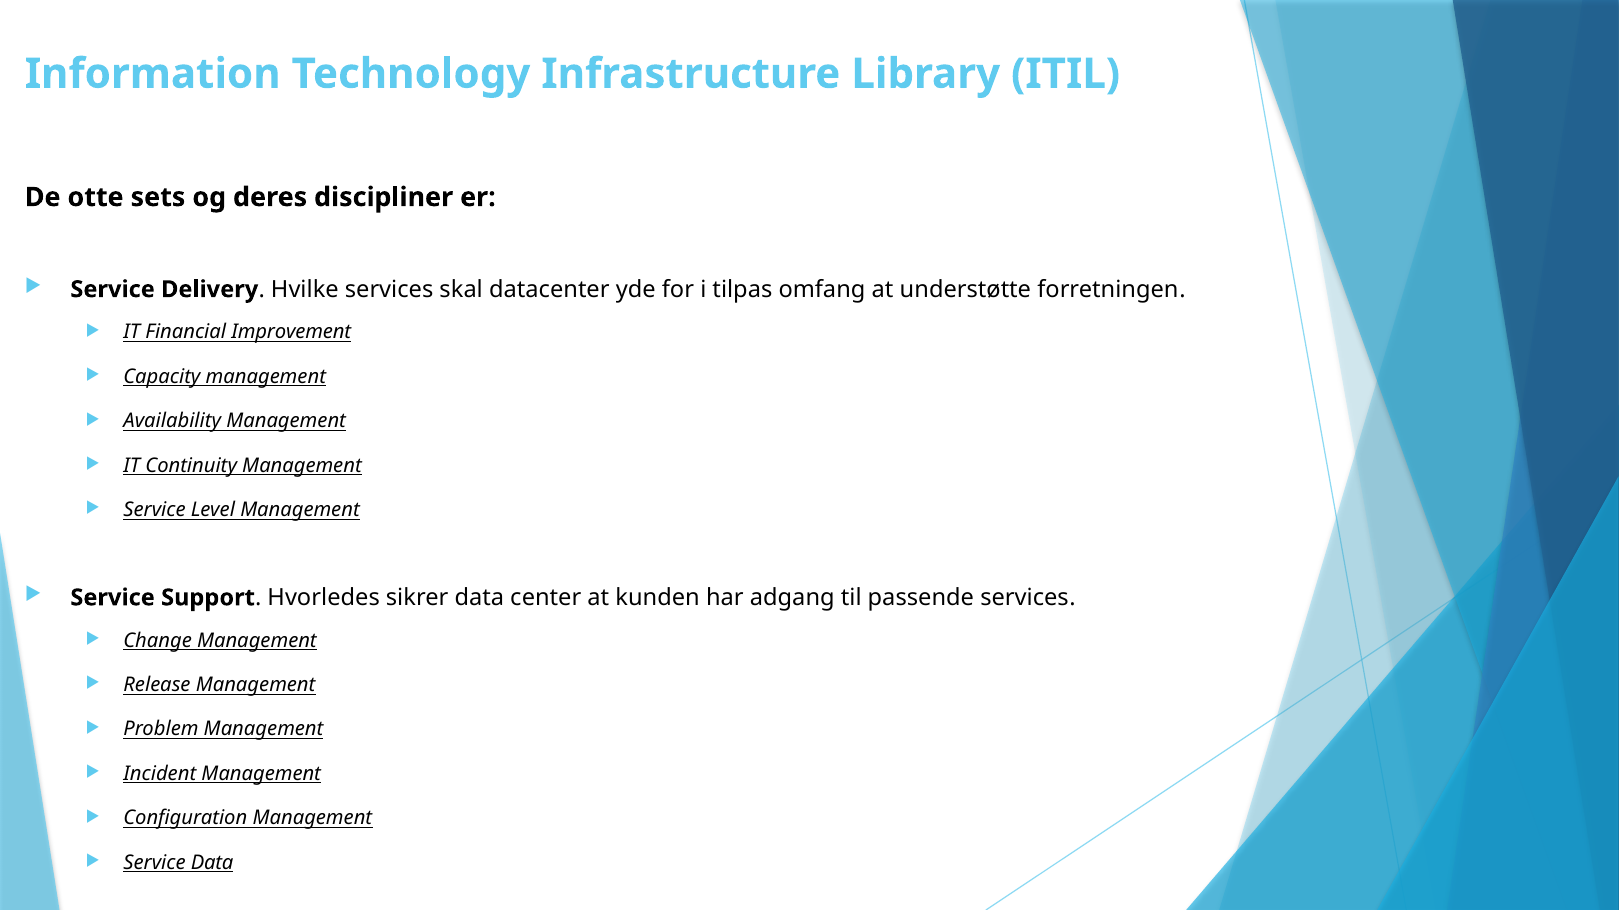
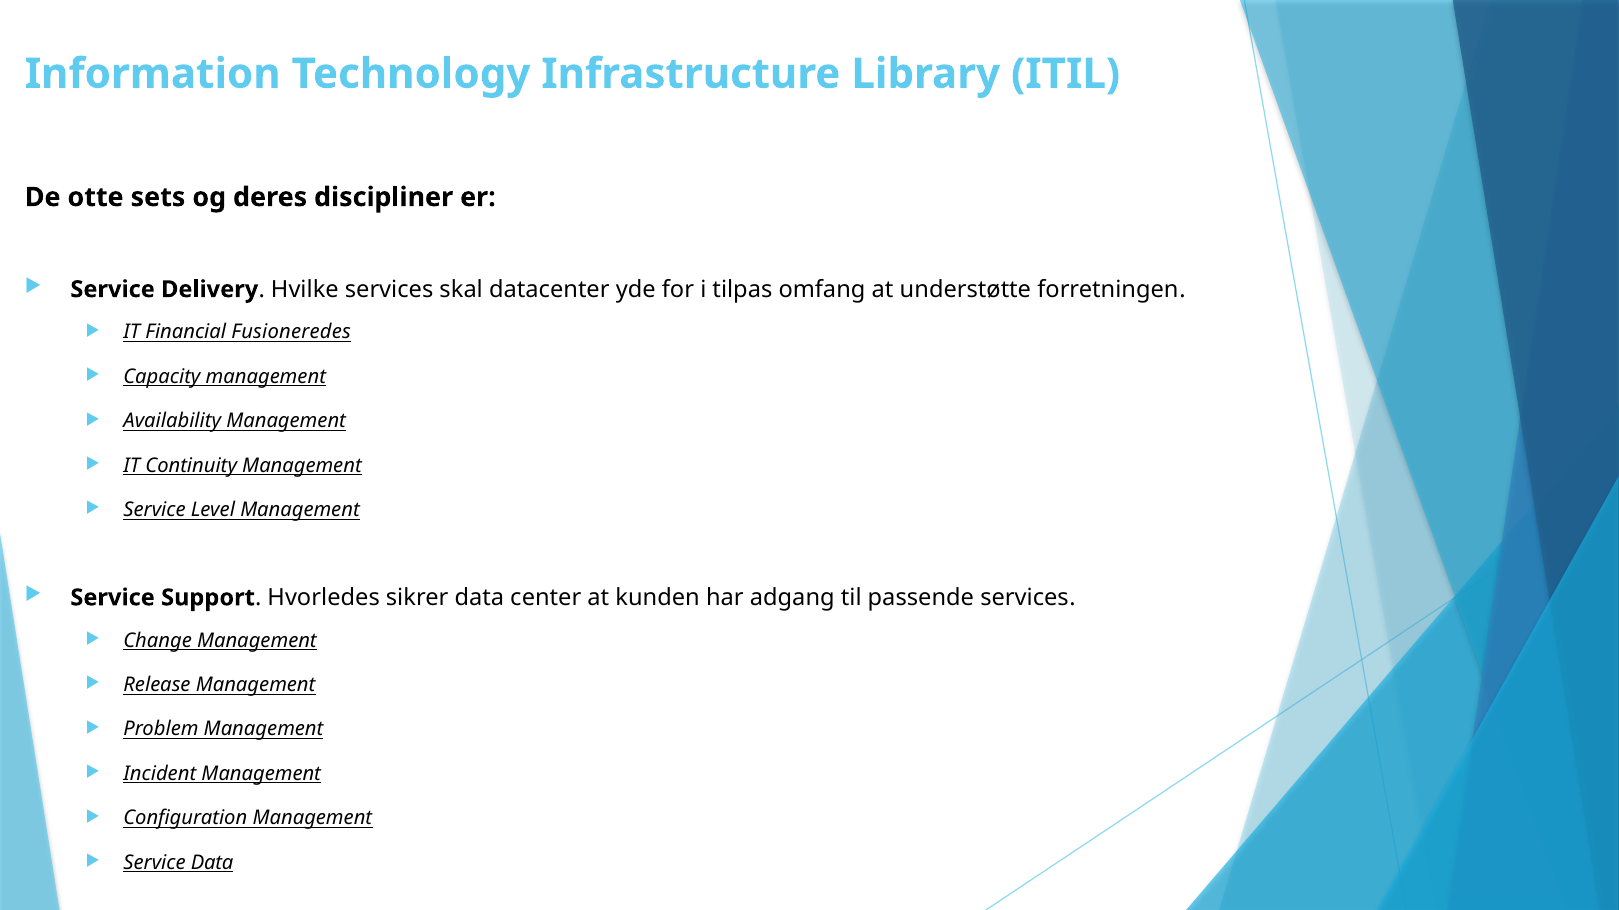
Improvement: Improvement -> Fusioneredes (291, 333)
